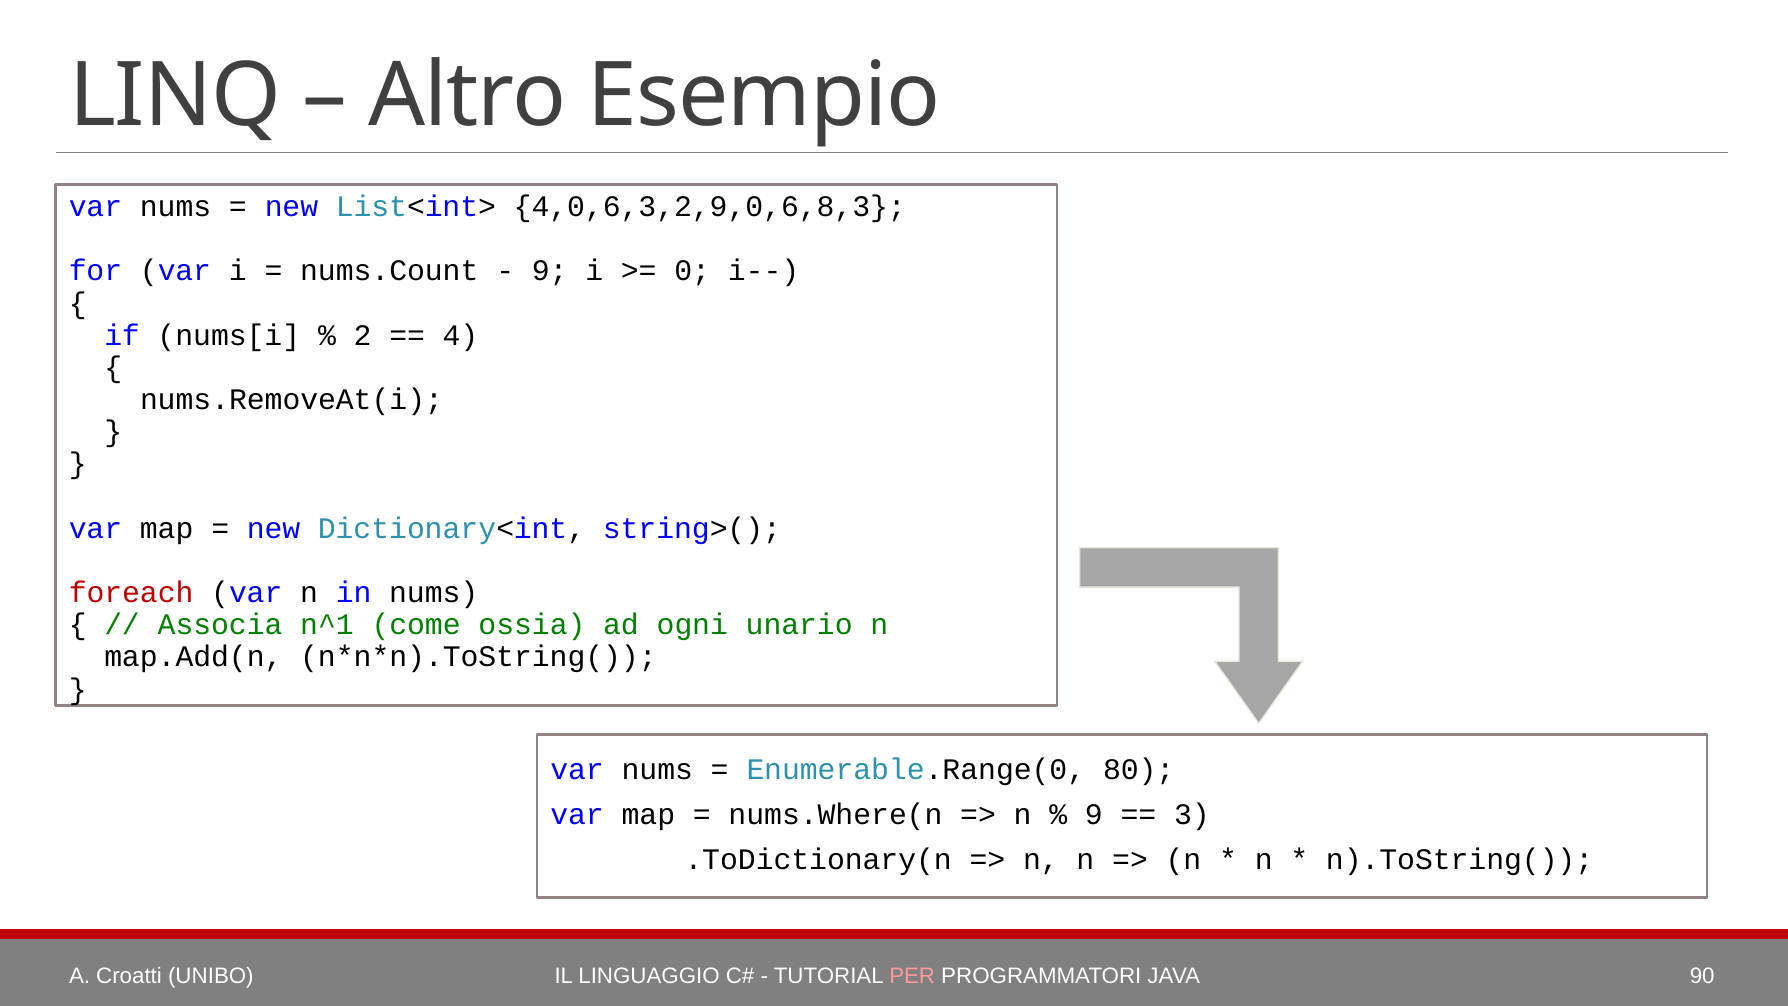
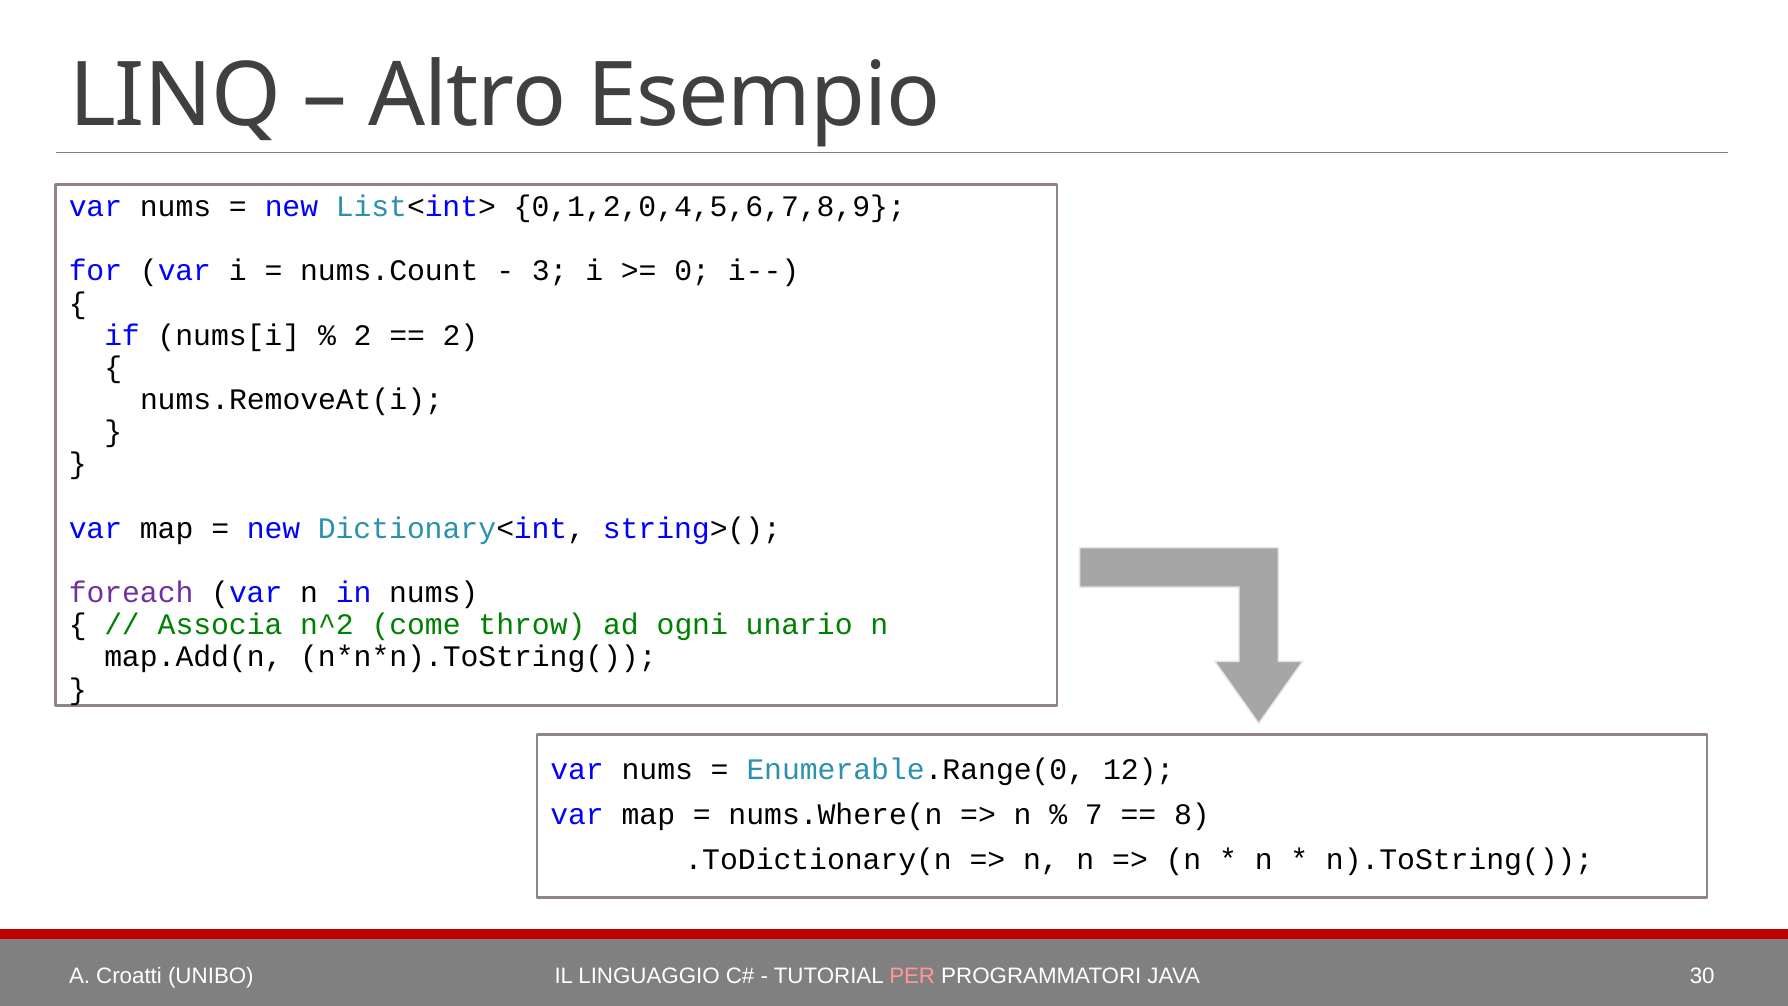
4,0,6,3,2,9,0,6,8,3: 4,0,6,3,2,9,0,6,8,3 -> 0,1,2,0,4,5,6,7,8,9 (710, 207)
9: 9 -> 3 (550, 271)
4: 4 -> 2 (460, 335)
foreach colour: red -> purple (131, 593)
n^1: n^1 -> n^2 (327, 625)
ossia: ossia -> throw (532, 625)
80: 80 -> 12 (1139, 770)
9: 9 -> 7 (1094, 814)
3: 3 -> 8 (1192, 814)
90: 90 -> 30 (1702, 976)
